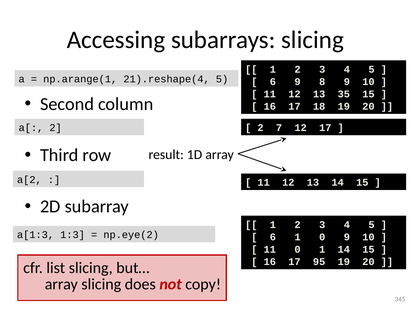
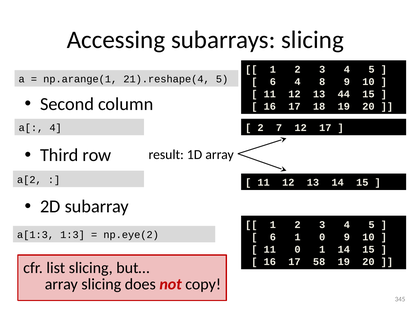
6 9: 9 -> 4 (298, 81)
35: 35 -> 44 (344, 94)
a[ 2: 2 -> 4 (56, 127)
95: 95 -> 58 (319, 261)
